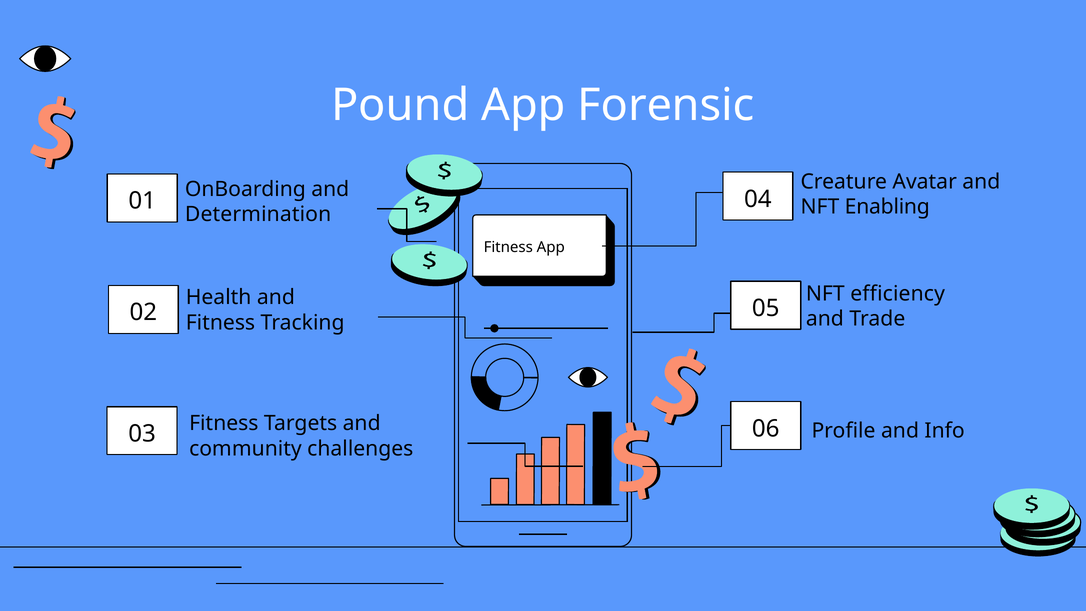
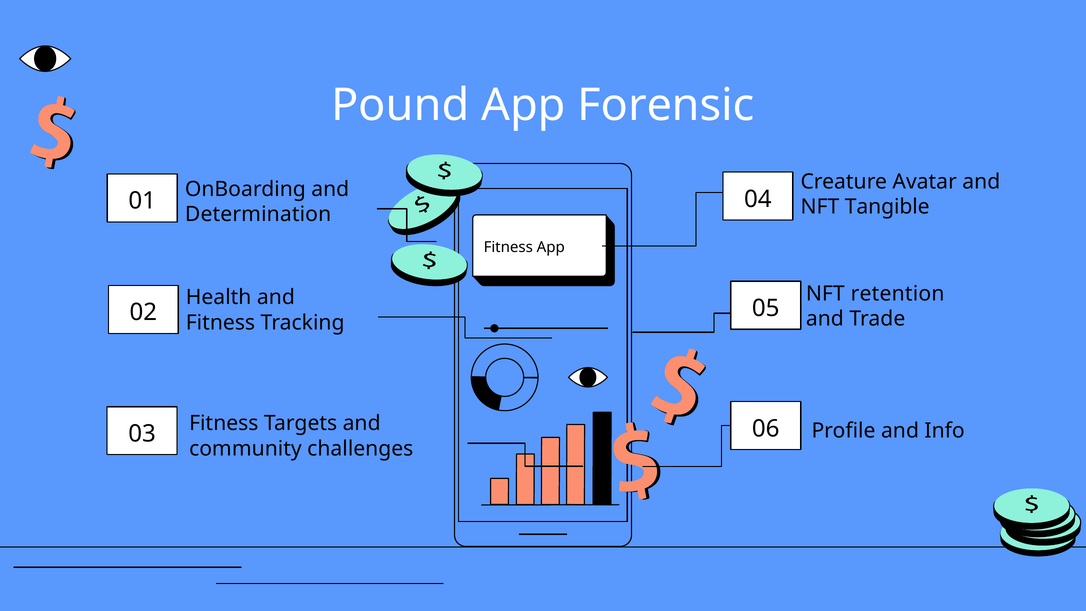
Enabling: Enabling -> Tangible (887, 207)
efficiency: efficiency -> retention (898, 294)
